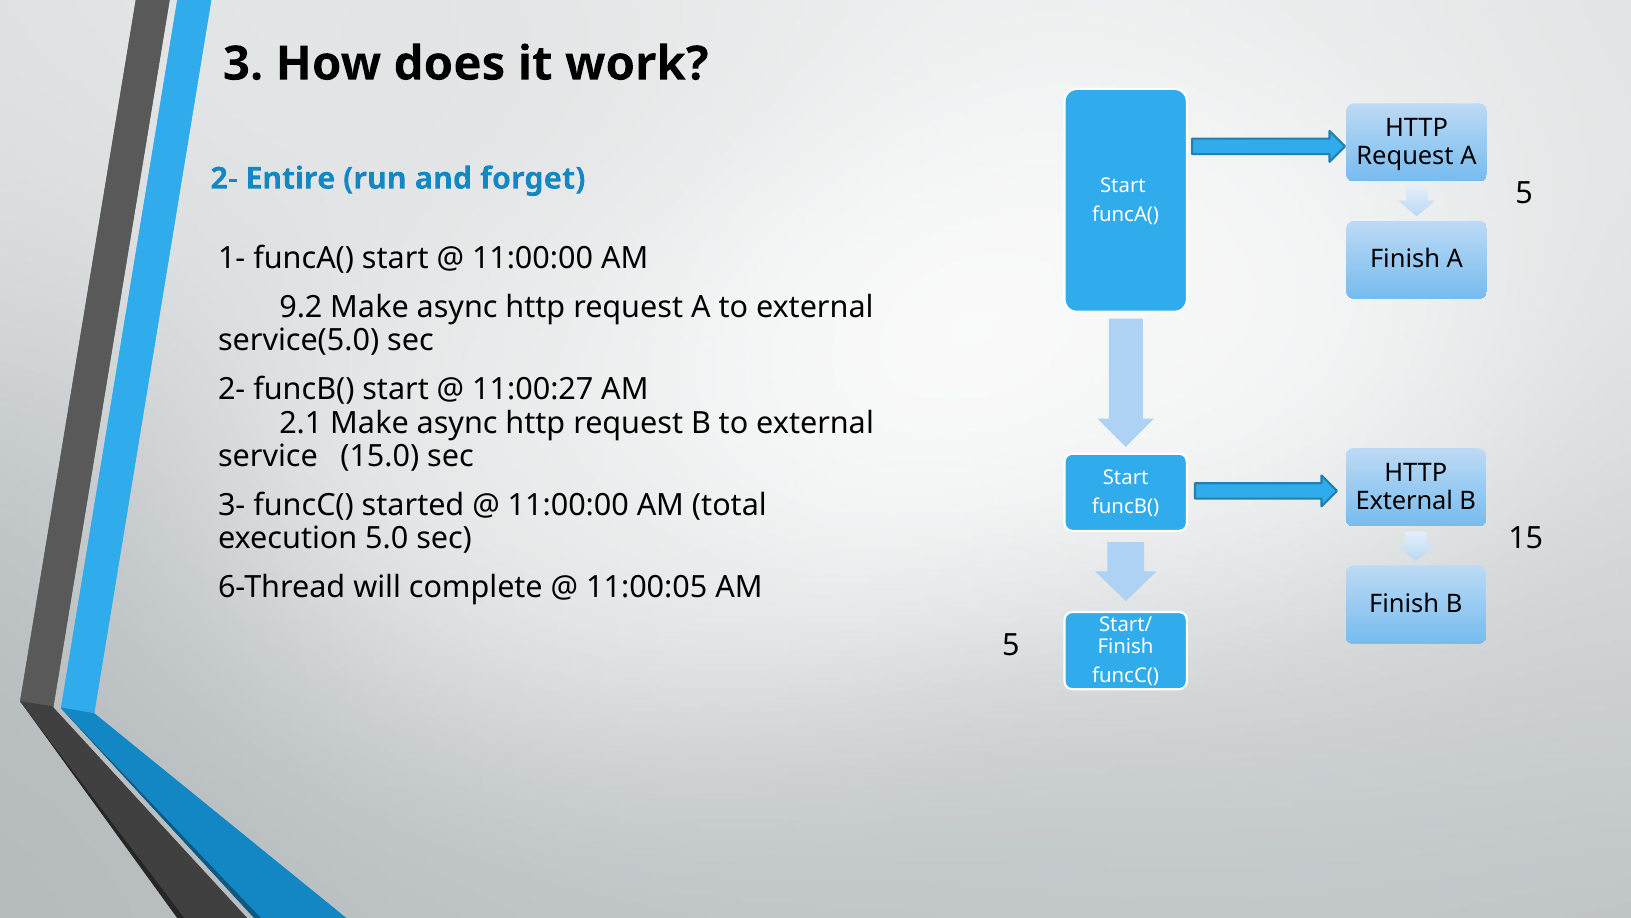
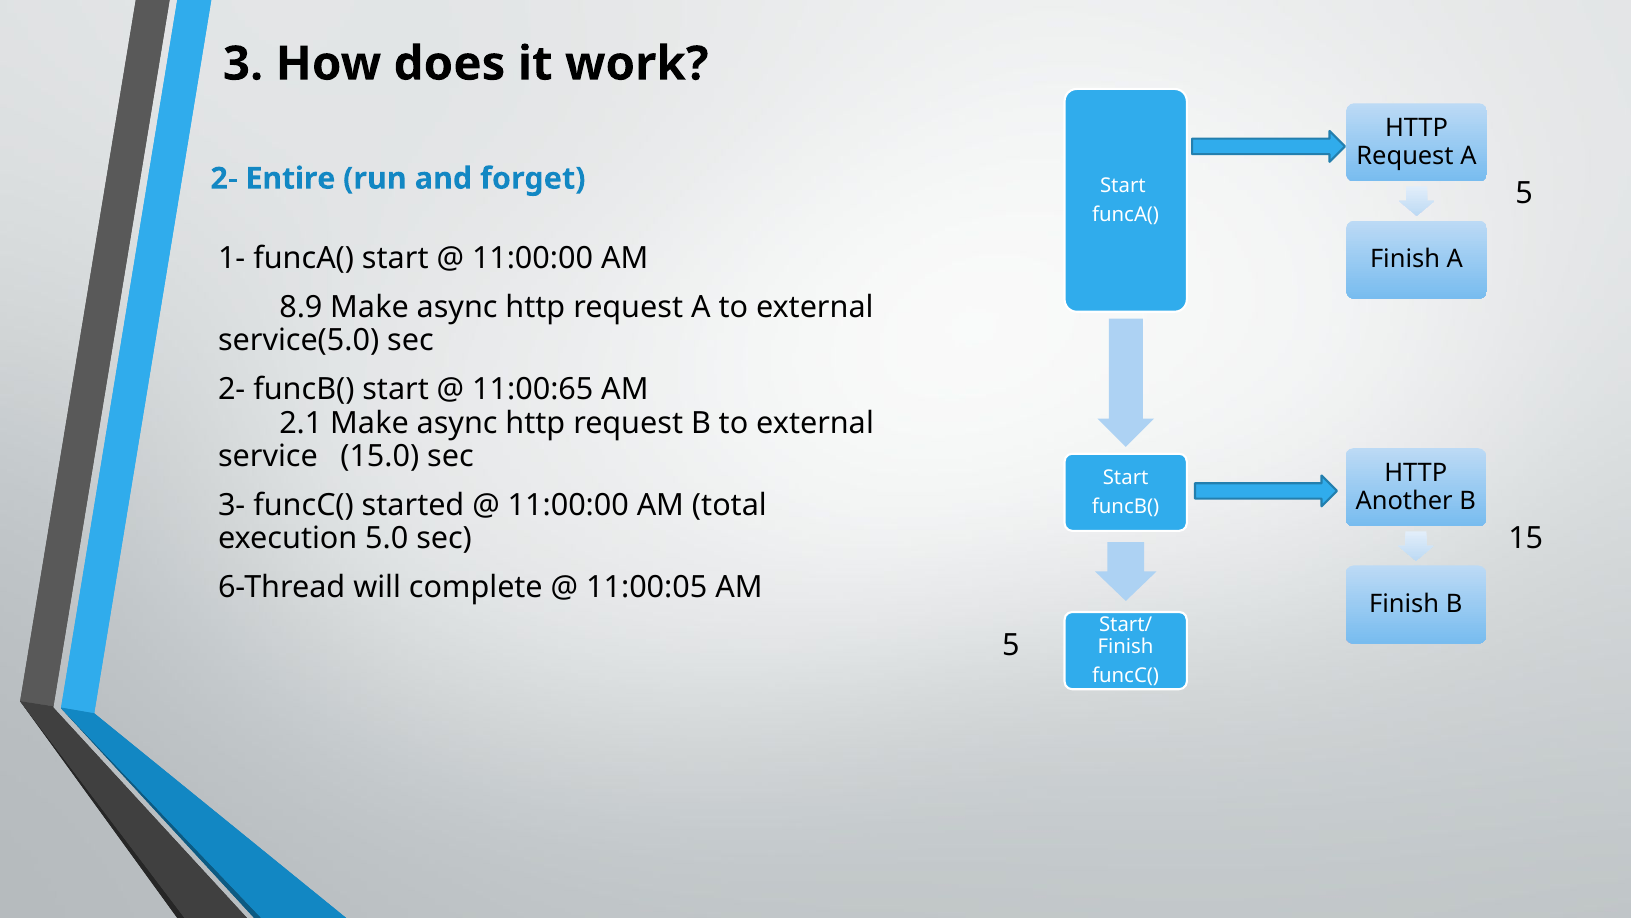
9.2: 9.2 -> 8.9 (301, 307)
11:00:27: 11:00:27 -> 11:00:65 (533, 390)
External: External -> Another (1404, 501)
